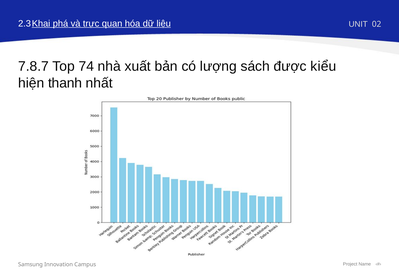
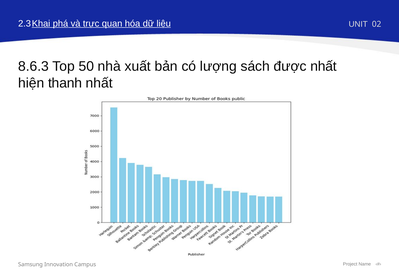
7.8.7: 7.8.7 -> 8.6.3 (33, 67)
74: 74 -> 50 (86, 67)
được kiểu: kiểu -> nhất (324, 67)
